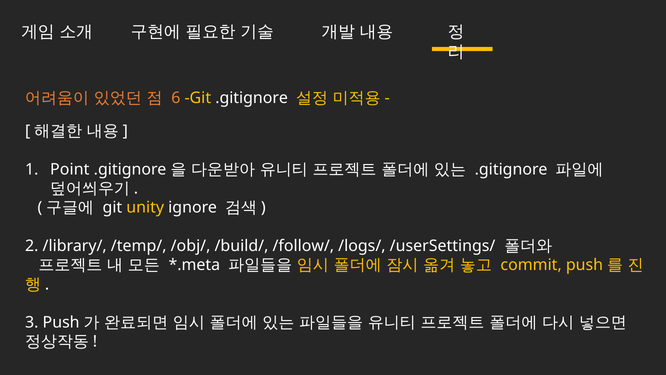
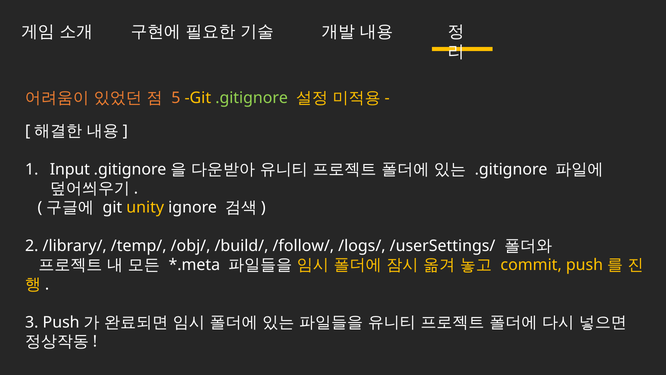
6: 6 -> 5 (176, 98)
.gitignore colour: white -> light green (252, 98)
Point: Point -> Input (70, 169)
